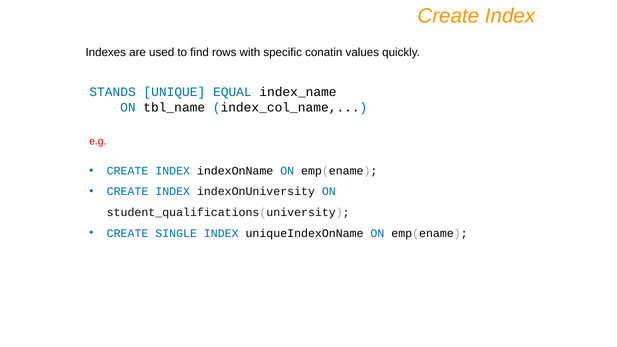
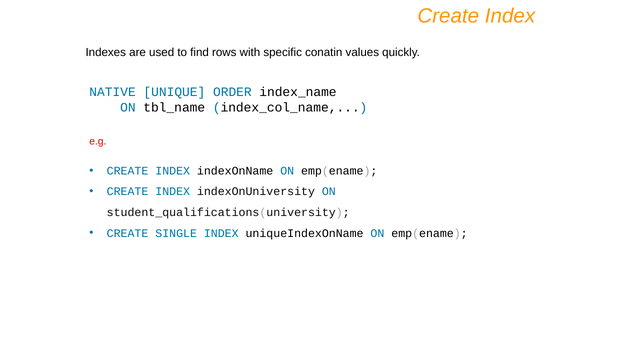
STANDS: STANDS -> NATIVE (113, 92)
EQUAL: EQUAL -> ORDER (232, 92)
